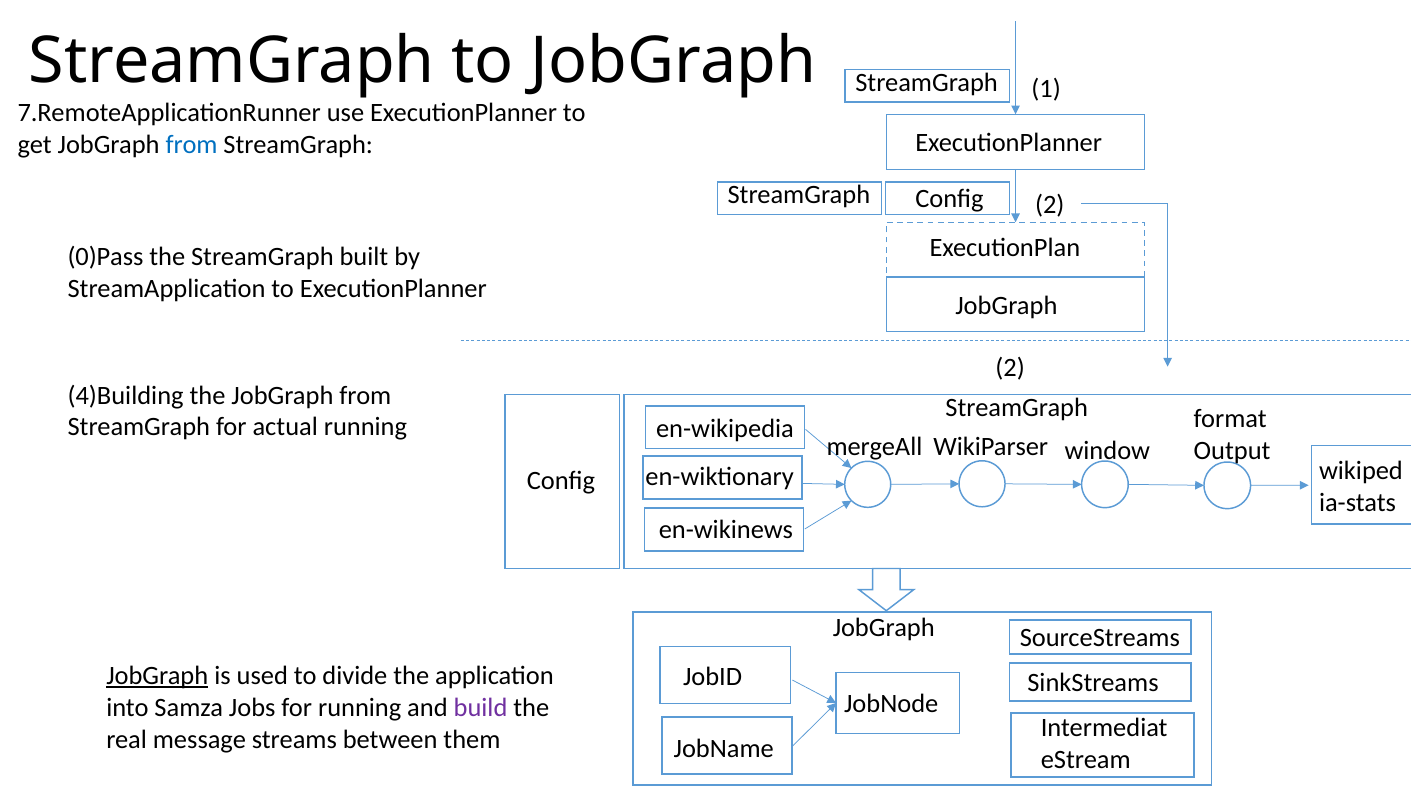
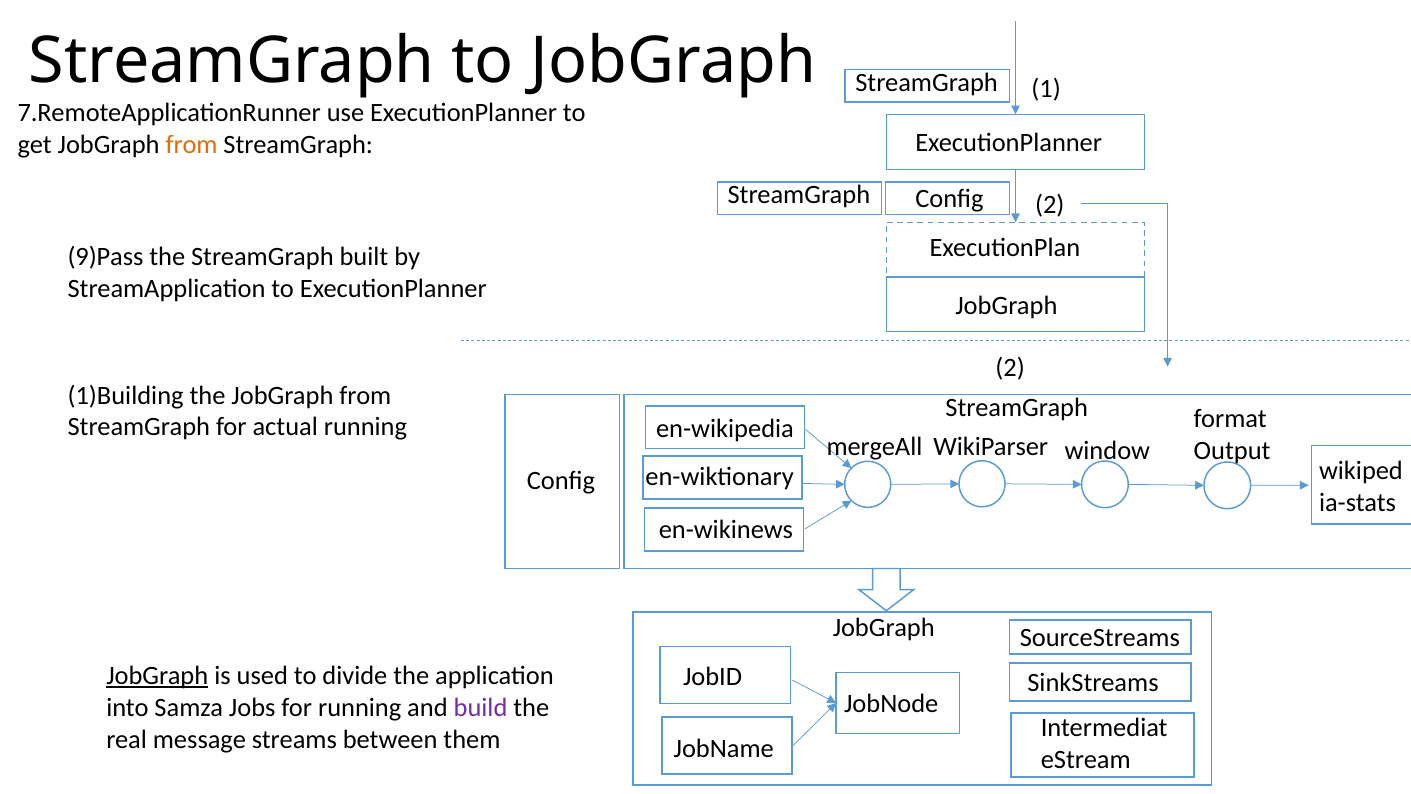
from colour: blue -> orange (192, 145)
0)Pass: 0)Pass -> 9)Pass (105, 257)
4)Building: 4)Building -> 1)Building (126, 395)
